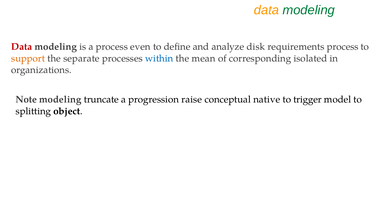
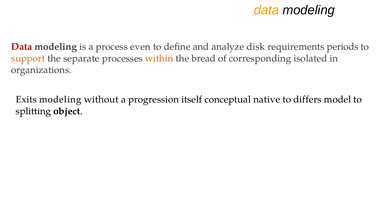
modeling colour: green -> black (309, 10)
requirements process: process -> periods (343, 47)
within colour: blue -> orange (159, 58)
mean: mean -> bread (204, 58)
Note: Note -> Exits (26, 100)
truncate: truncate -> without (101, 100)
raise: raise -> itself (192, 100)
trigger: trigger -> differs (307, 100)
